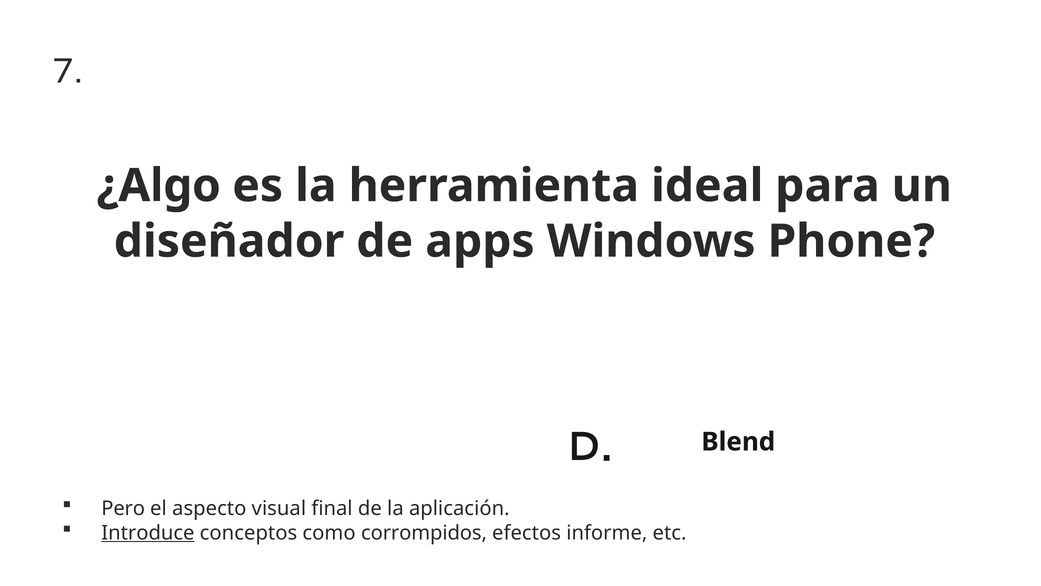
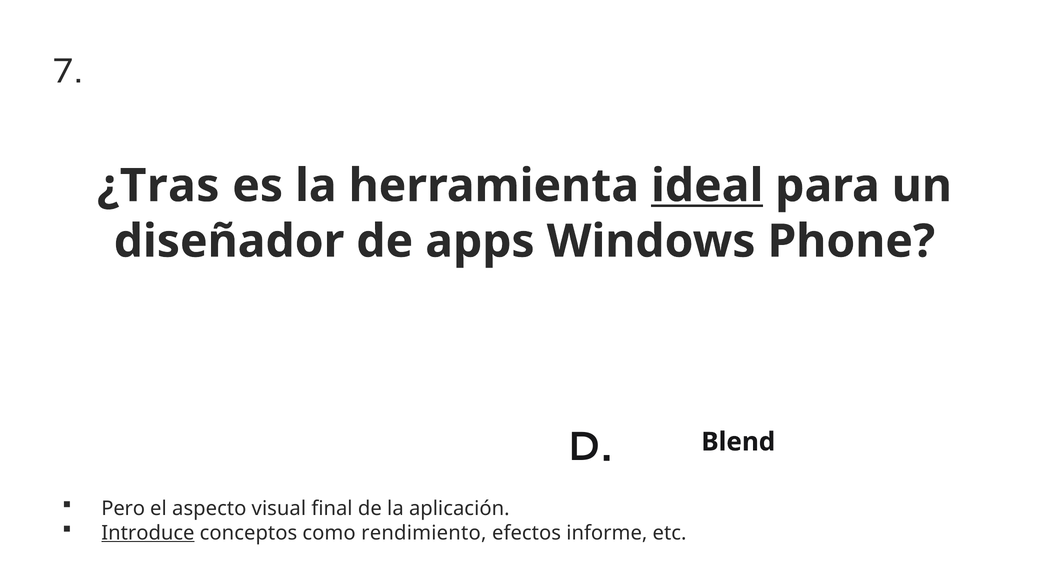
¿Algo: ¿Algo -> ¿Tras (158, 186)
ideal underline: none -> present (707, 186)
corrompidos: corrompidos -> rendimiento (424, 532)
